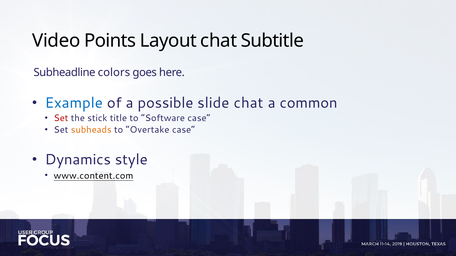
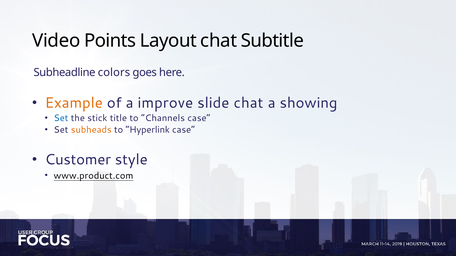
Example colour: blue -> orange (74, 103)
possible: possible -> improve (165, 103)
common: common -> showing (309, 103)
Set colour: red -> blue (61, 118)
Software: Software -> Channels (163, 118)
Overtake: Overtake -> Hyperlink (148, 130)
Dynamics: Dynamics -> Customer (78, 160)
www.content.com: www.content.com -> www.product.com (93, 176)
